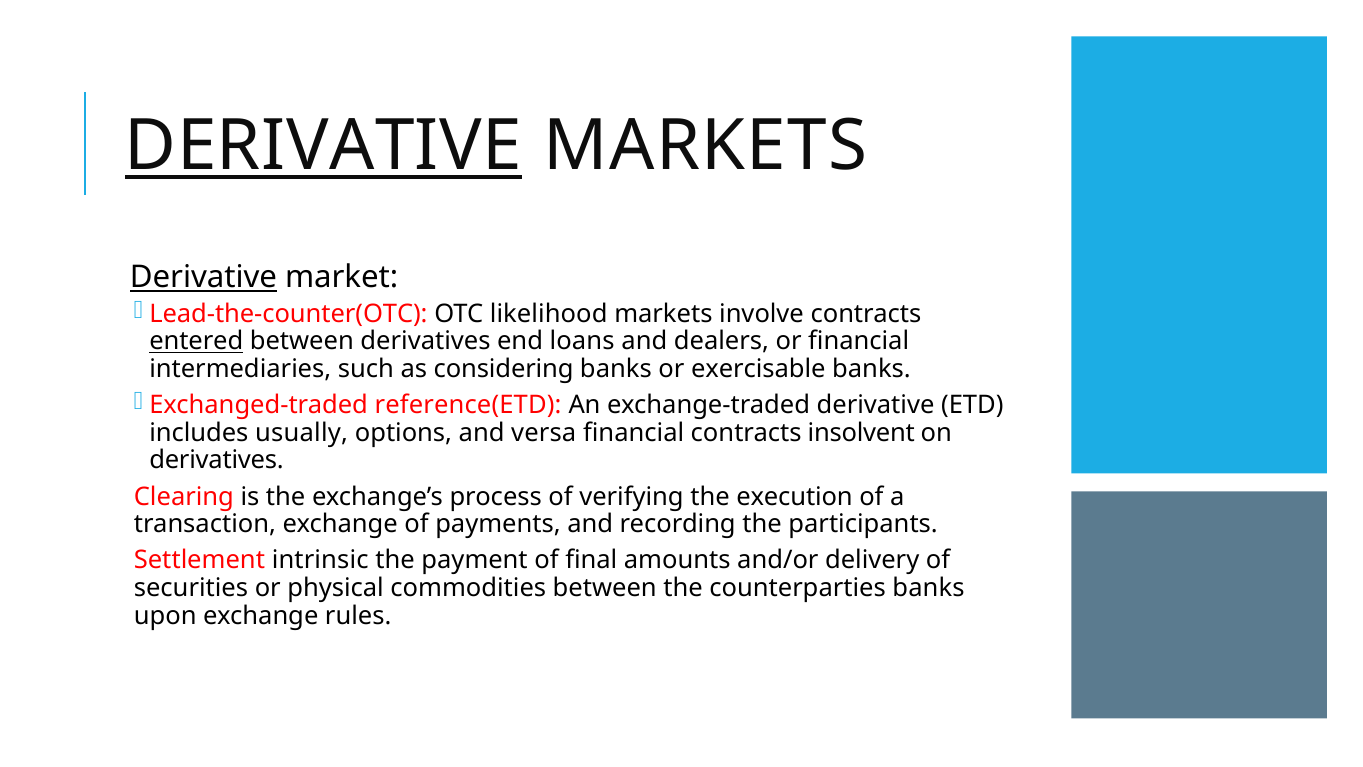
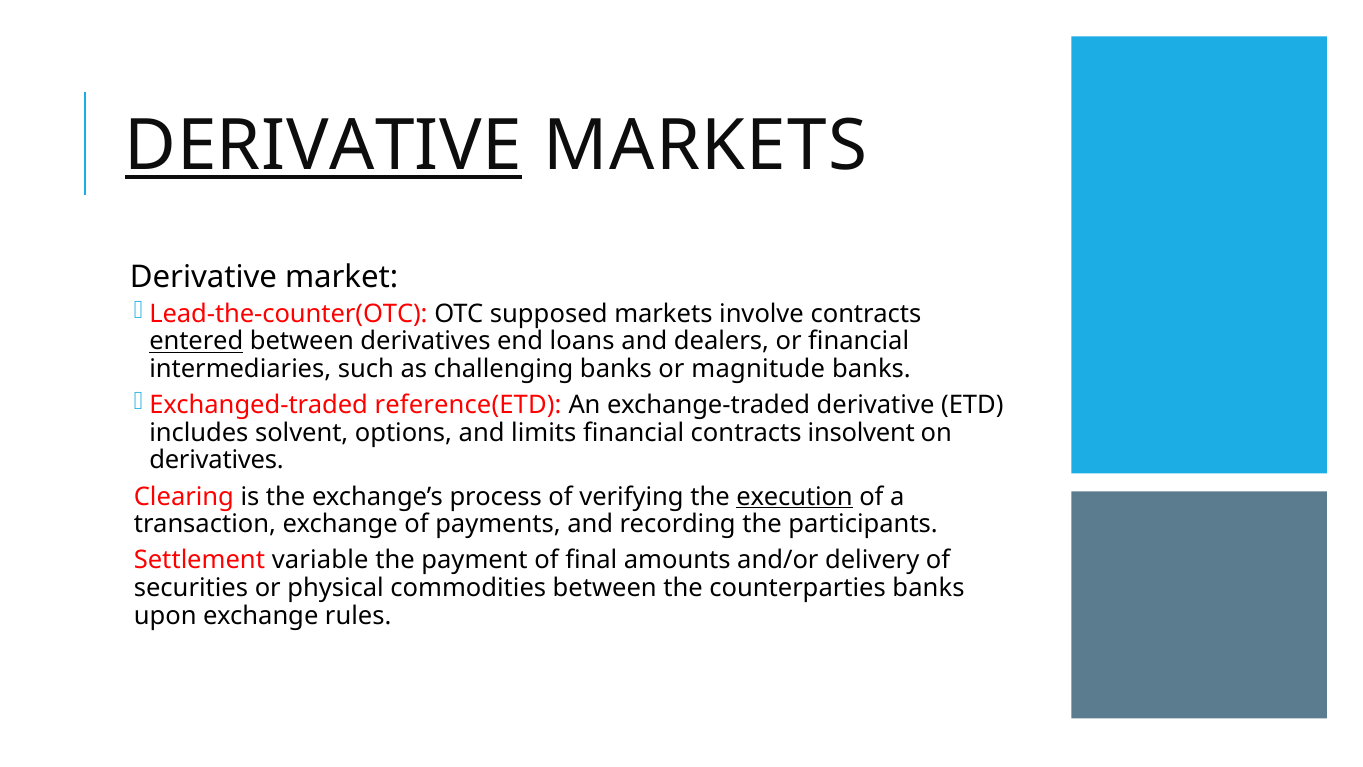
Derivative underline: present -> none (203, 277)
likelihood: likelihood -> supposed (549, 314)
considering: considering -> challenging (504, 369)
exercisable: exercisable -> magnitude (758, 369)
usually: usually -> solvent (302, 433)
versa: versa -> limits (544, 433)
execution underline: none -> present (794, 496)
intrinsic: intrinsic -> variable (320, 560)
